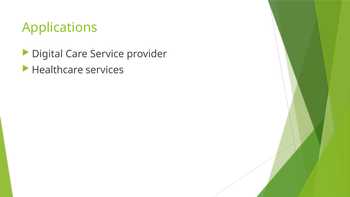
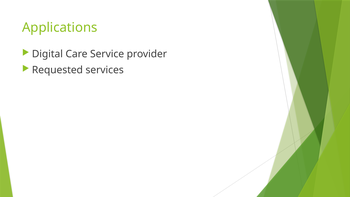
Healthcare: Healthcare -> Requested (57, 70)
